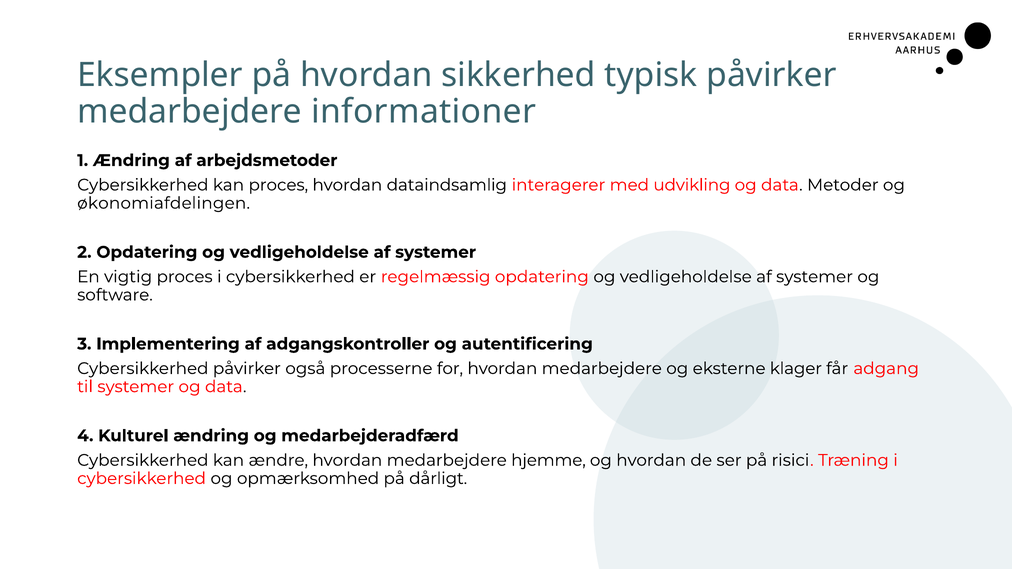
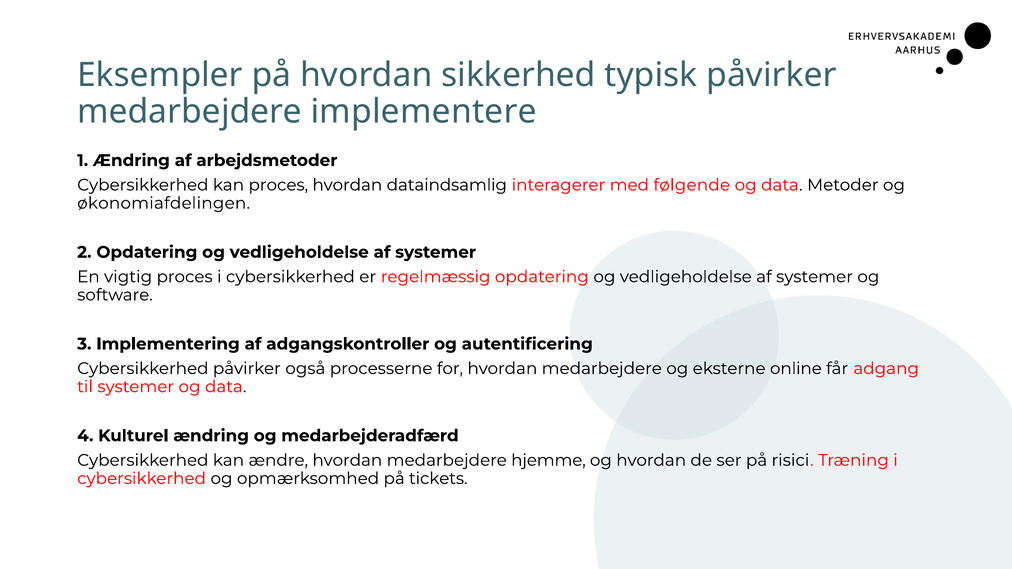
informationer: informationer -> implementere (424, 112)
udvikling: udvikling -> følgende (692, 185)
klager: klager -> online (796, 369)
dårligt: dårligt -> tickets (438, 479)
